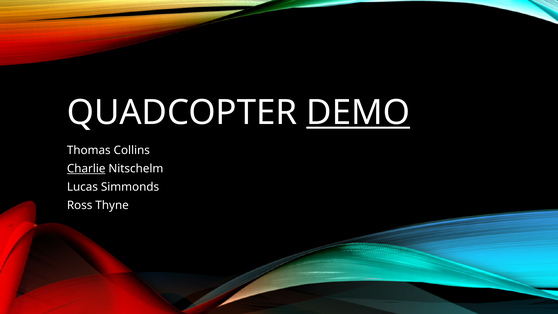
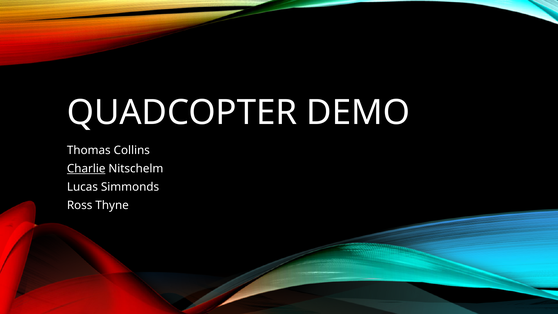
DEMO underline: present -> none (358, 113)
